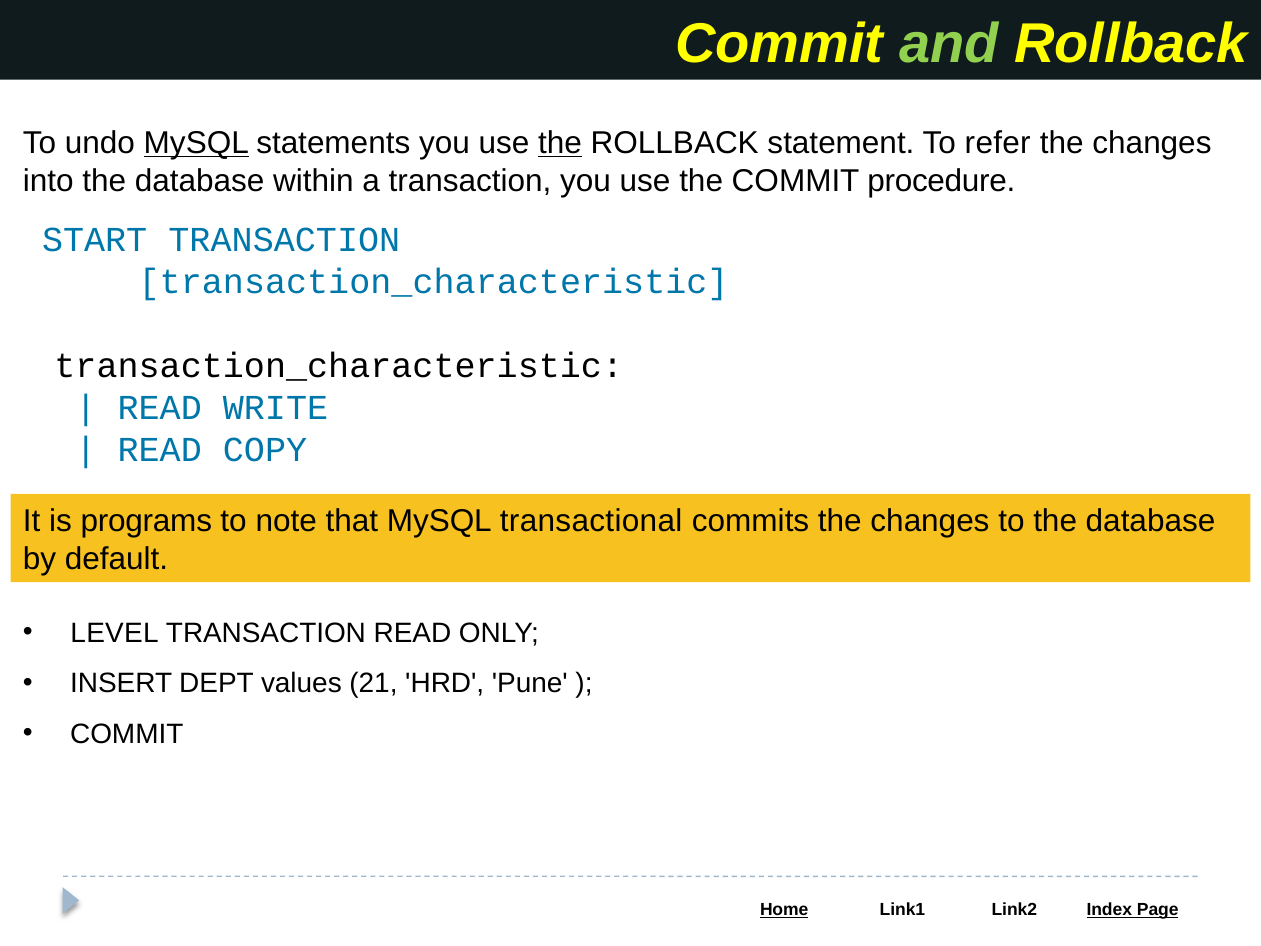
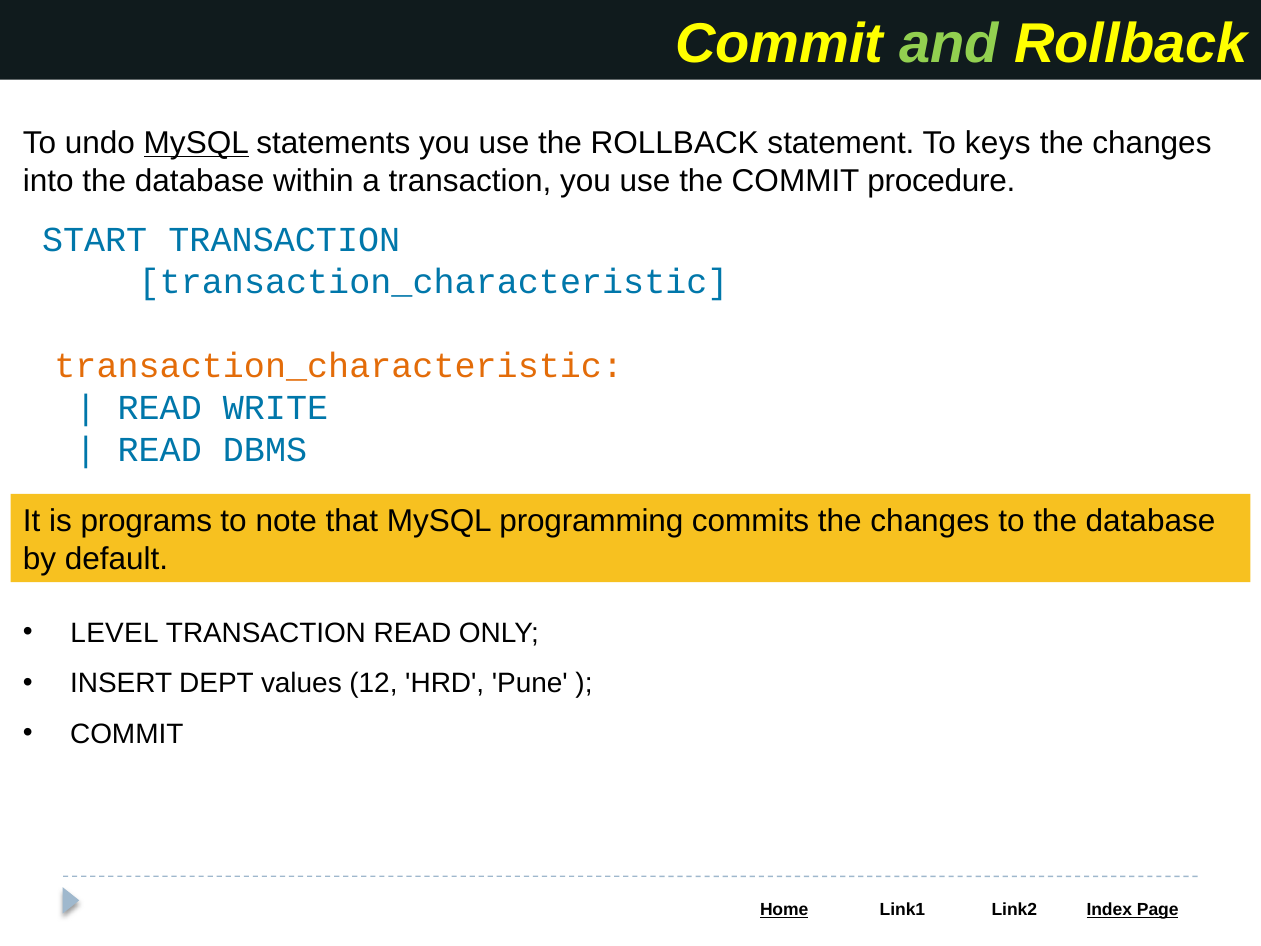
the underline: present -> none (560, 143)
refer: refer -> keys (998, 143)
transaction_characteristic colour: black -> orange (339, 366)
COPY: COPY -> DBMS (265, 450)
transactional: transactional -> programming (591, 521)
21: 21 -> 12 (373, 683)
